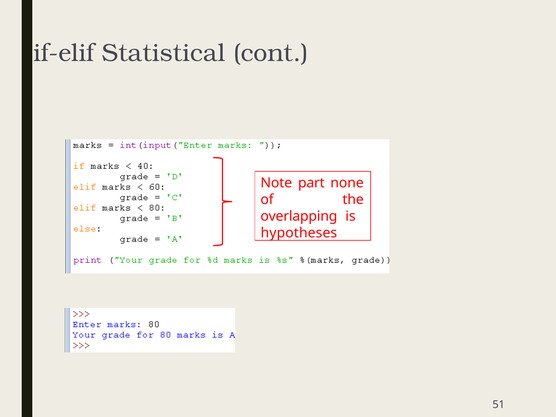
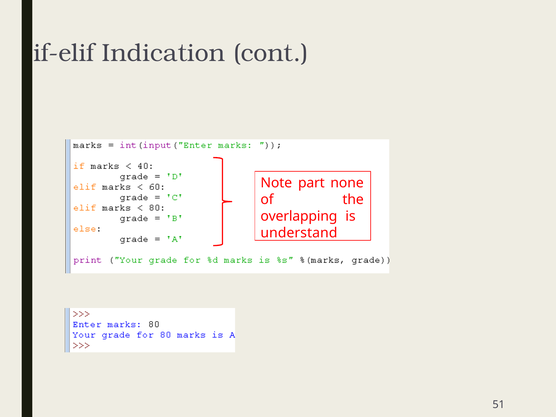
Statistical: Statistical -> Indication (164, 53)
hypotheses: hypotheses -> understand (299, 233)
